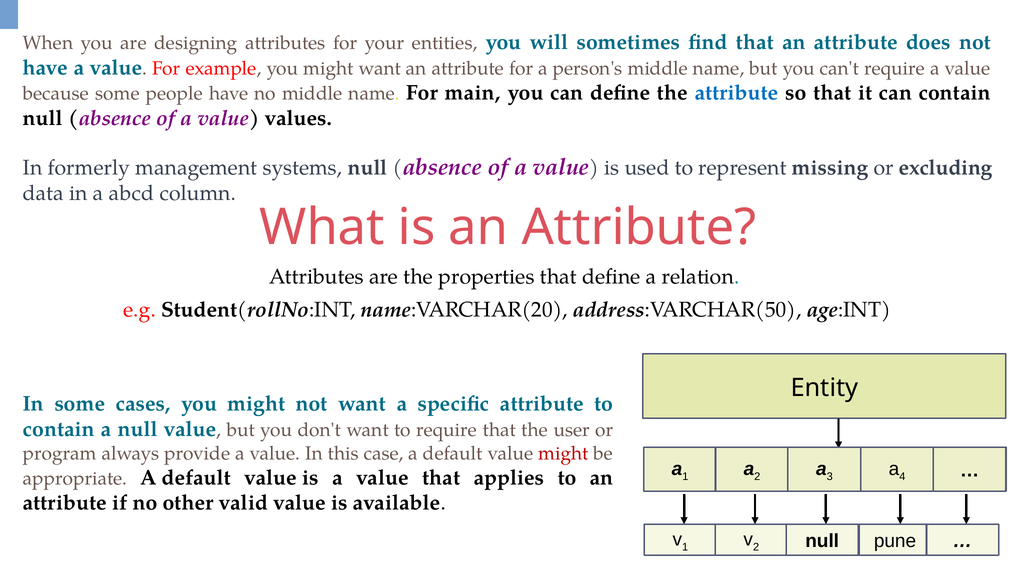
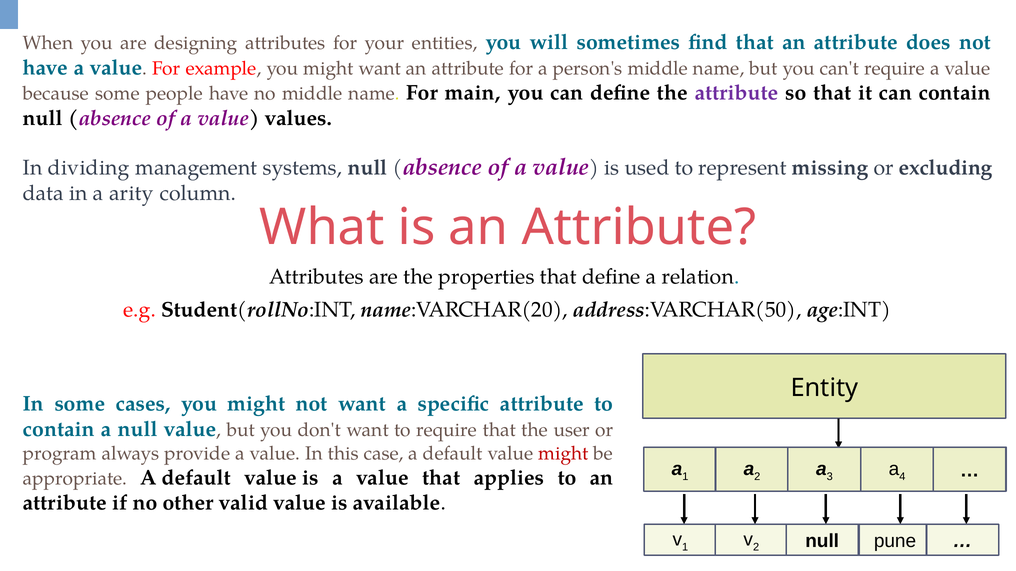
attribute colour: blue -> purple (737, 93)
formerly: formerly -> dividing (89, 168)
abcd: abcd -> arity (131, 194)
